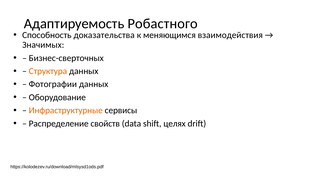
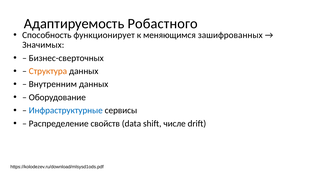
доказательства: доказательства -> функционирует (104, 35)
взаимодействия: взаимодействия -> зашифрованных (230, 35)
Фотографии: Фотографии -> Внутренним (53, 84)
Инфраструктурные colour: orange -> blue (66, 110)
целях: целях -> числе (175, 124)
